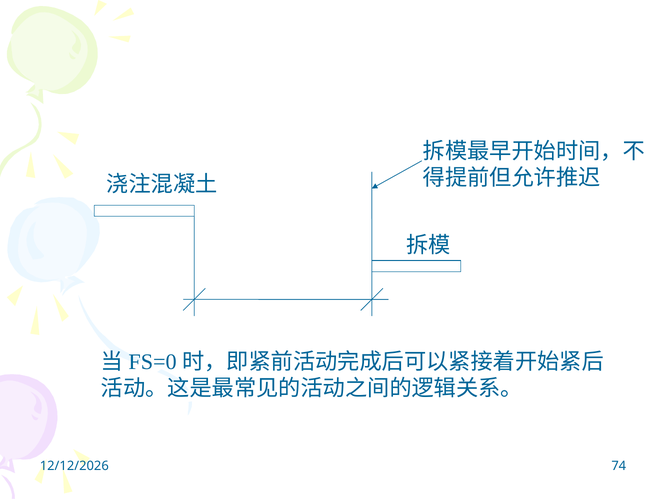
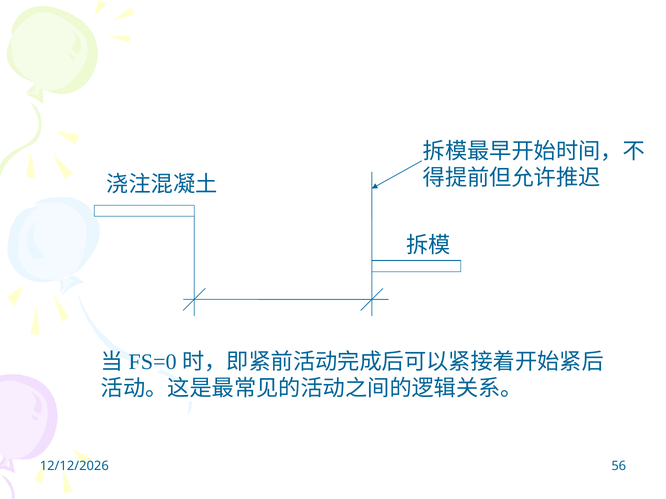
74: 74 -> 56 (619, 467)
